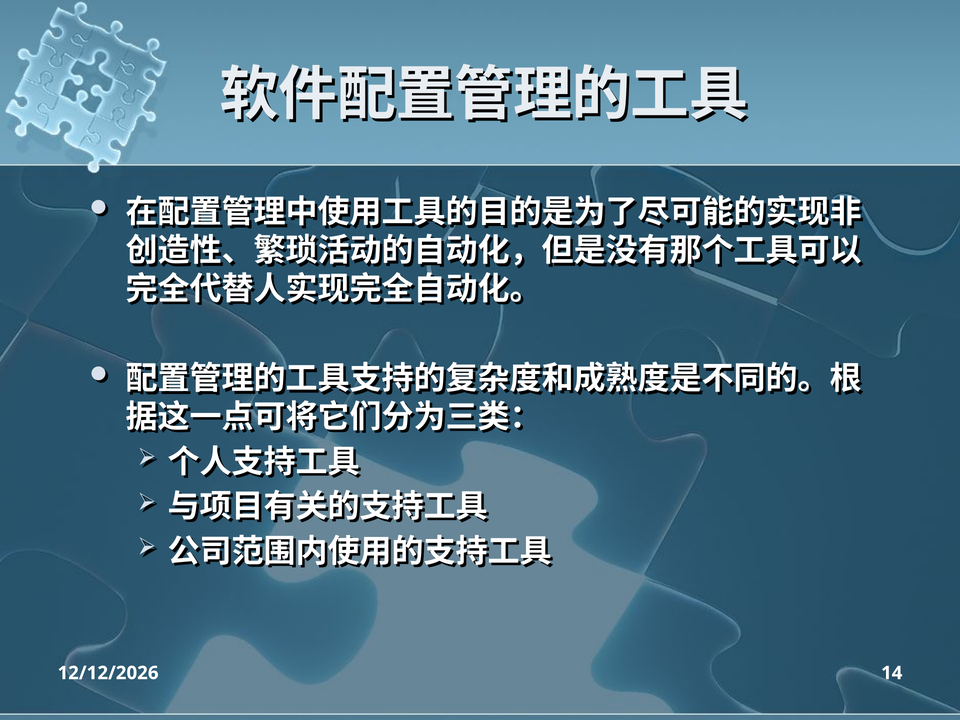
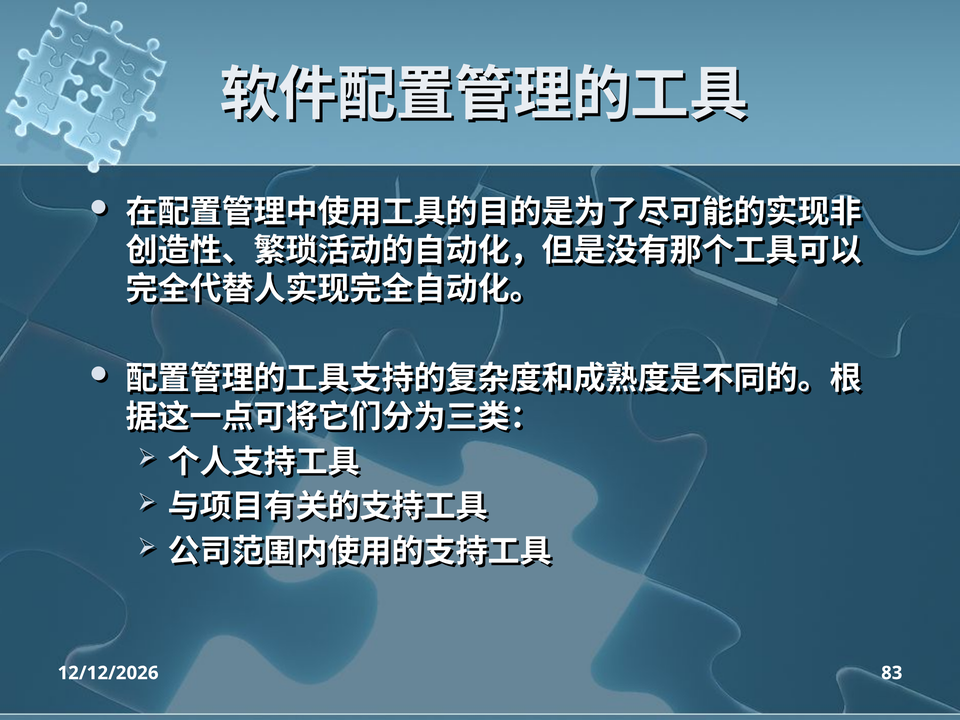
14: 14 -> 83 (892, 673)
